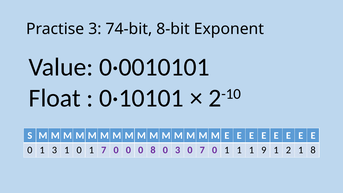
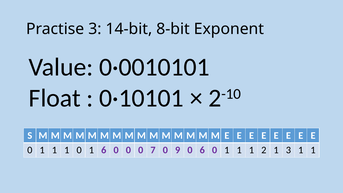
74-bit: 74-bit -> 14-bit (129, 29)
3: 3 -> 1 (54, 150)
1 7: 7 -> 6 (104, 150)
0 8: 8 -> 7 (153, 150)
0 3: 3 -> 9 (178, 150)
0 7: 7 -> 6 (202, 150)
9: 9 -> 2 (264, 150)
1 2: 2 -> 3 (288, 150)
8: 8 -> 1 (313, 150)
